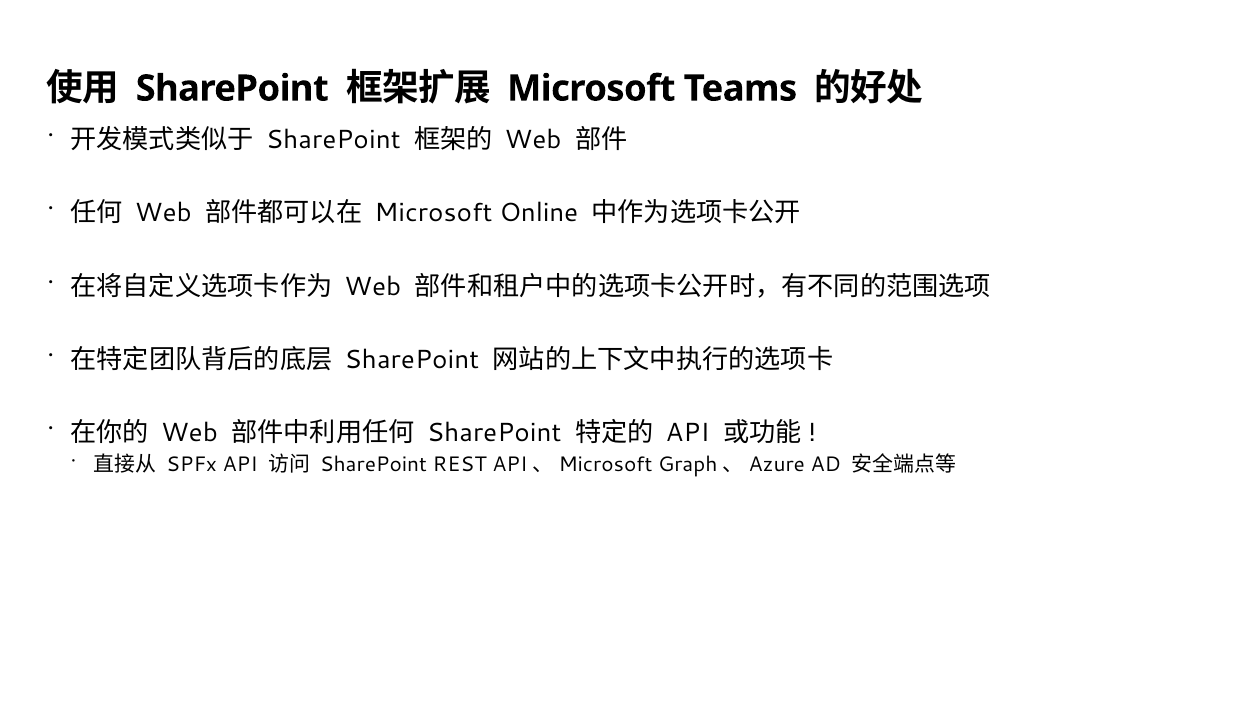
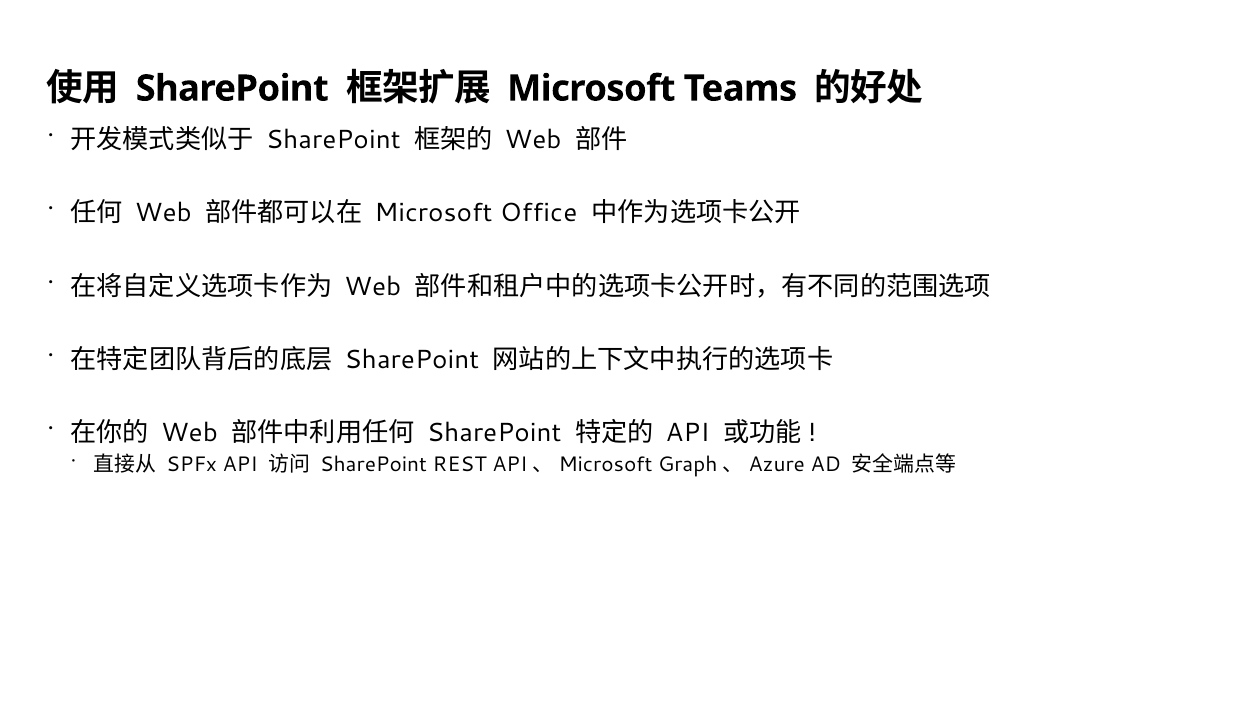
Online: Online -> Office (539, 213)
